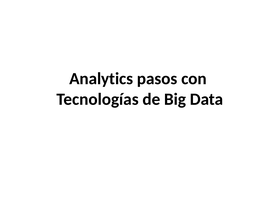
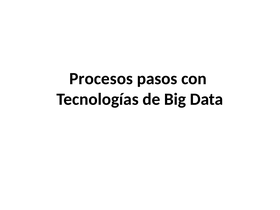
Analytics: Analytics -> Procesos (101, 79)
